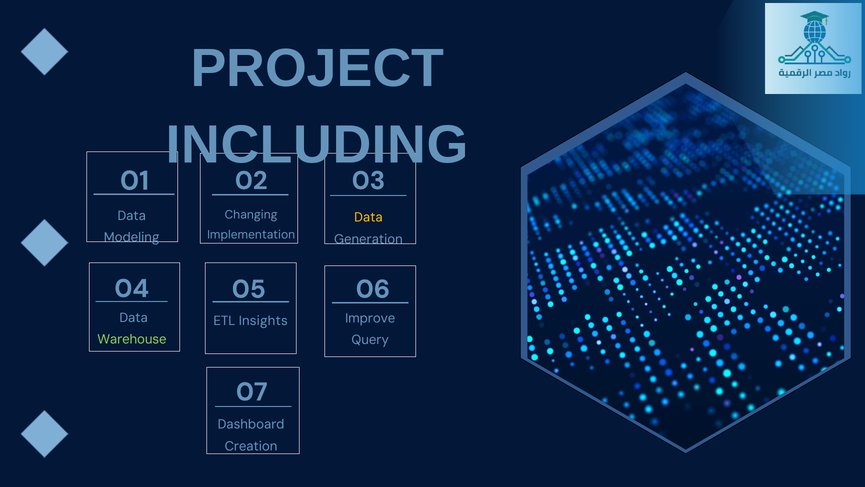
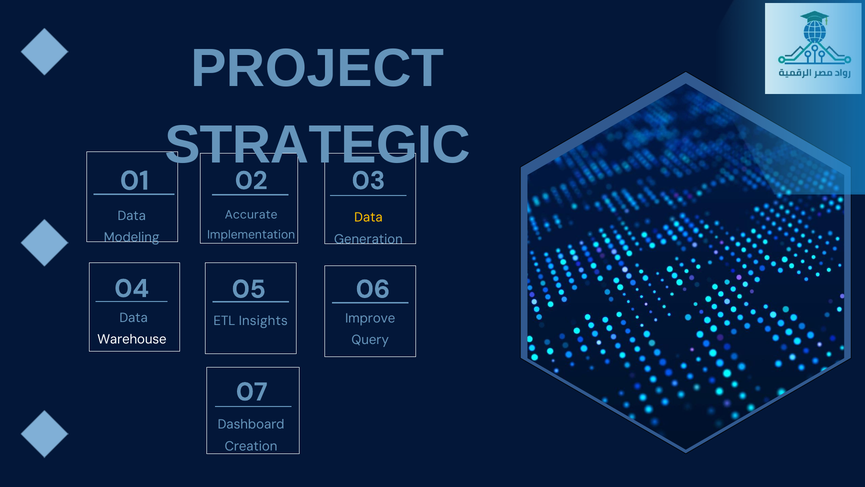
INCLUDING: INCLUDING -> STRATEGIC (318, 145)
Changing: Changing -> Accurate (251, 215)
Warehouse colour: light green -> white (132, 339)
